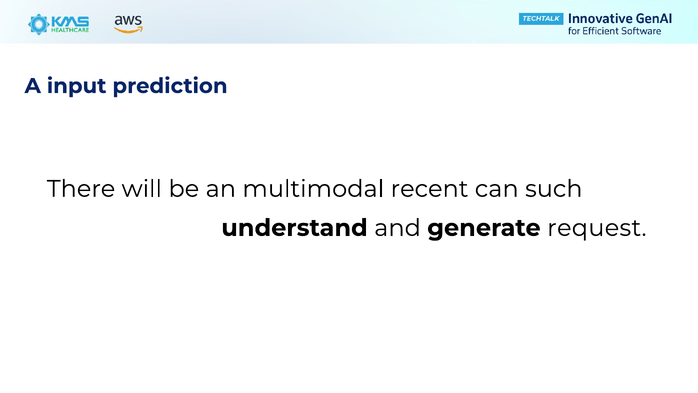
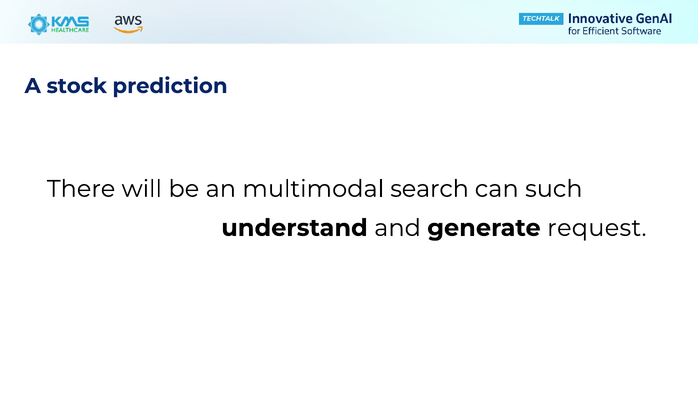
input: input -> stock (77, 86)
recent: recent -> search (430, 189)
